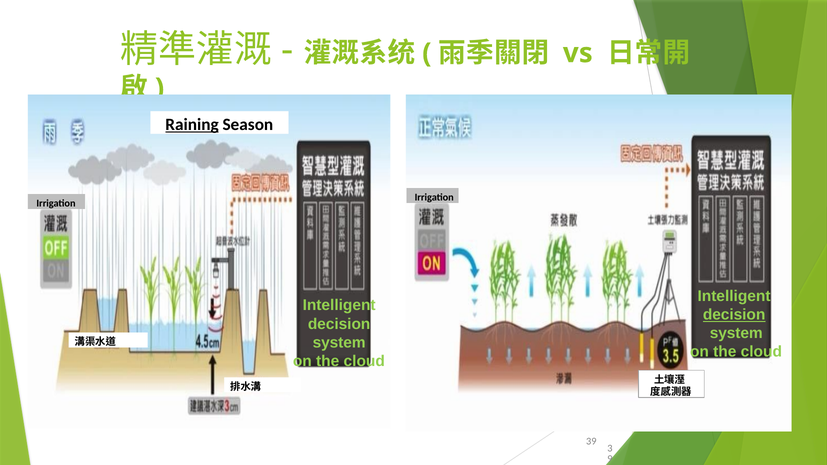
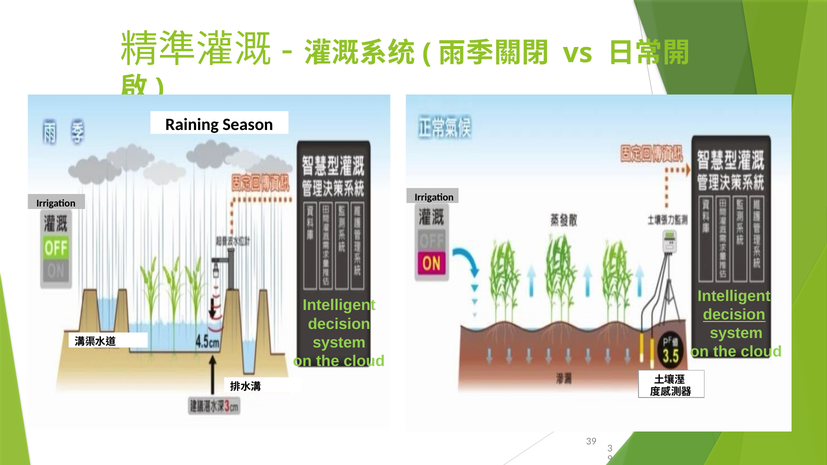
Raining underline: present -> none (192, 125)
